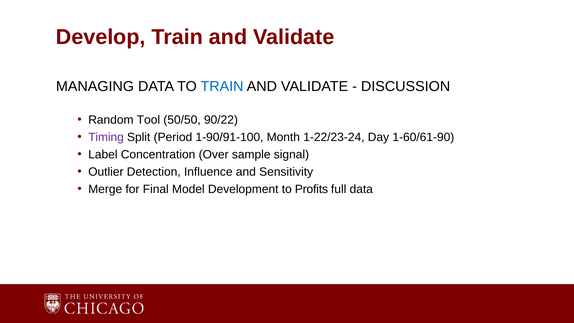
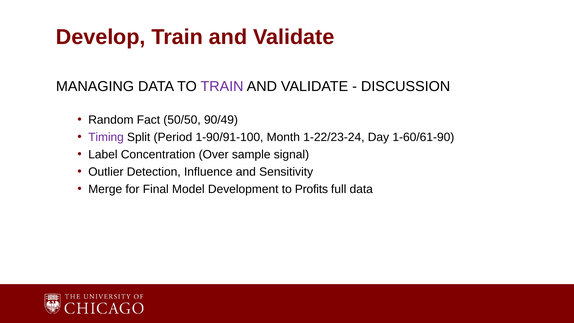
TRAIN colour: blue -> purple (222, 87)
Tool: Tool -> Fact (148, 120)
90/22: 90/22 -> 90/49 (221, 120)
